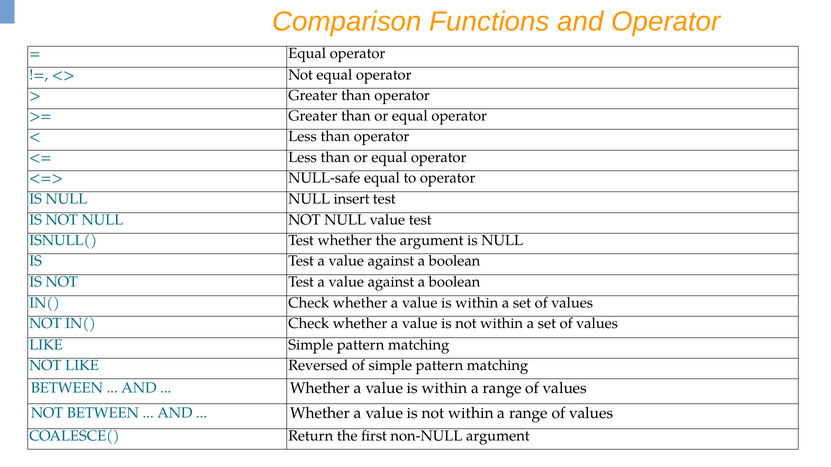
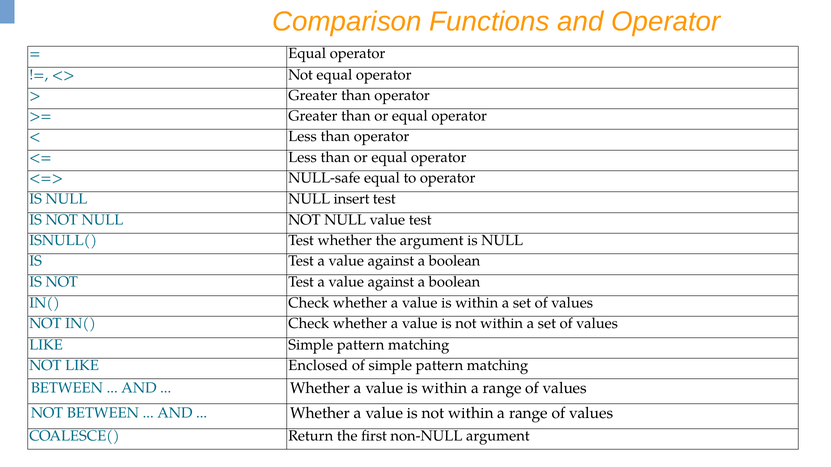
Reversed: Reversed -> Enclosed (318, 366)
